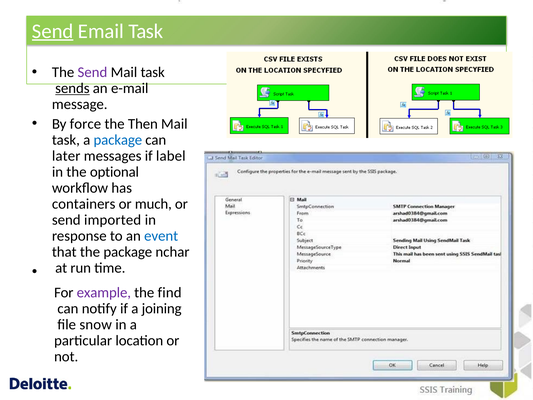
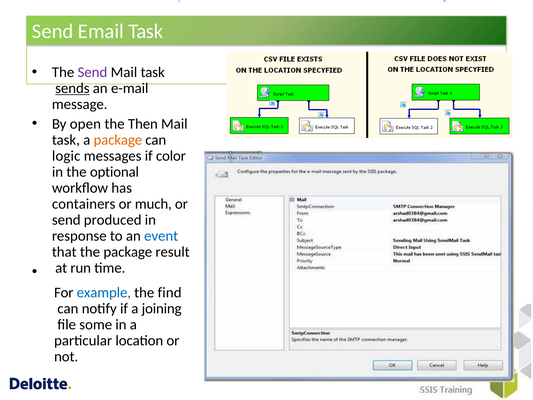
Send underline: present -> none (53, 31)
force: force -> open (85, 124)
package colour: blue -> orange (118, 140)
later: later -> logic (66, 156)
label: label -> color (171, 156)
imported: imported -> produced (113, 220)
nchar: nchar -> result (173, 252)
example colour: purple -> blue (104, 292)
snow: snow -> some (96, 324)
